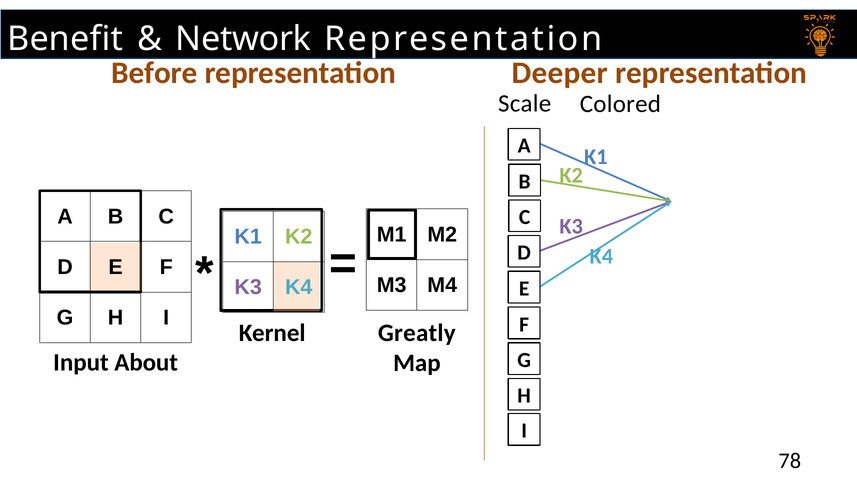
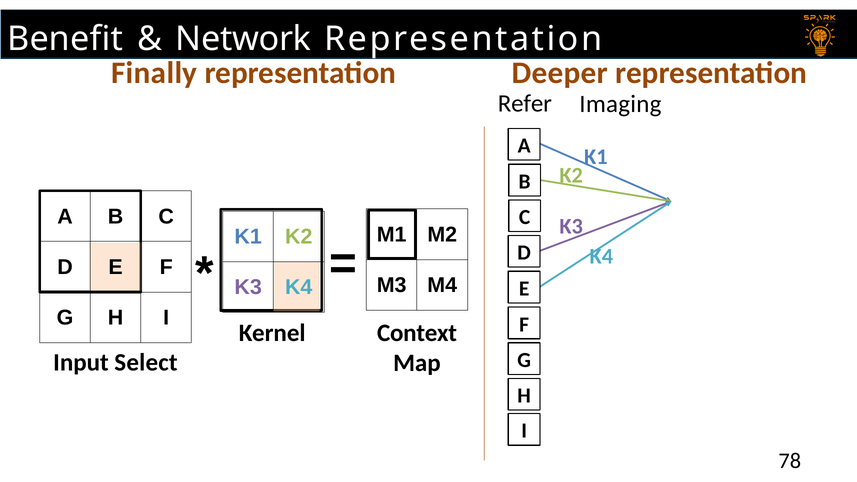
Before: Before -> Finally (154, 73)
Scale: Scale -> Refer (525, 104)
Colored: Colored -> Imaging (620, 104)
Greatly: Greatly -> Context (417, 333)
About: About -> Select (146, 363)
